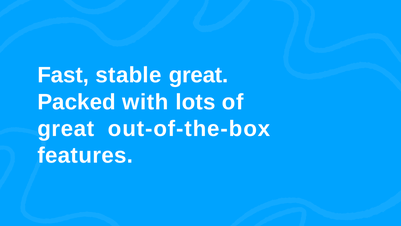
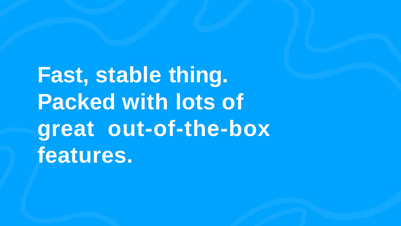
stable great: great -> thing (199, 75)
